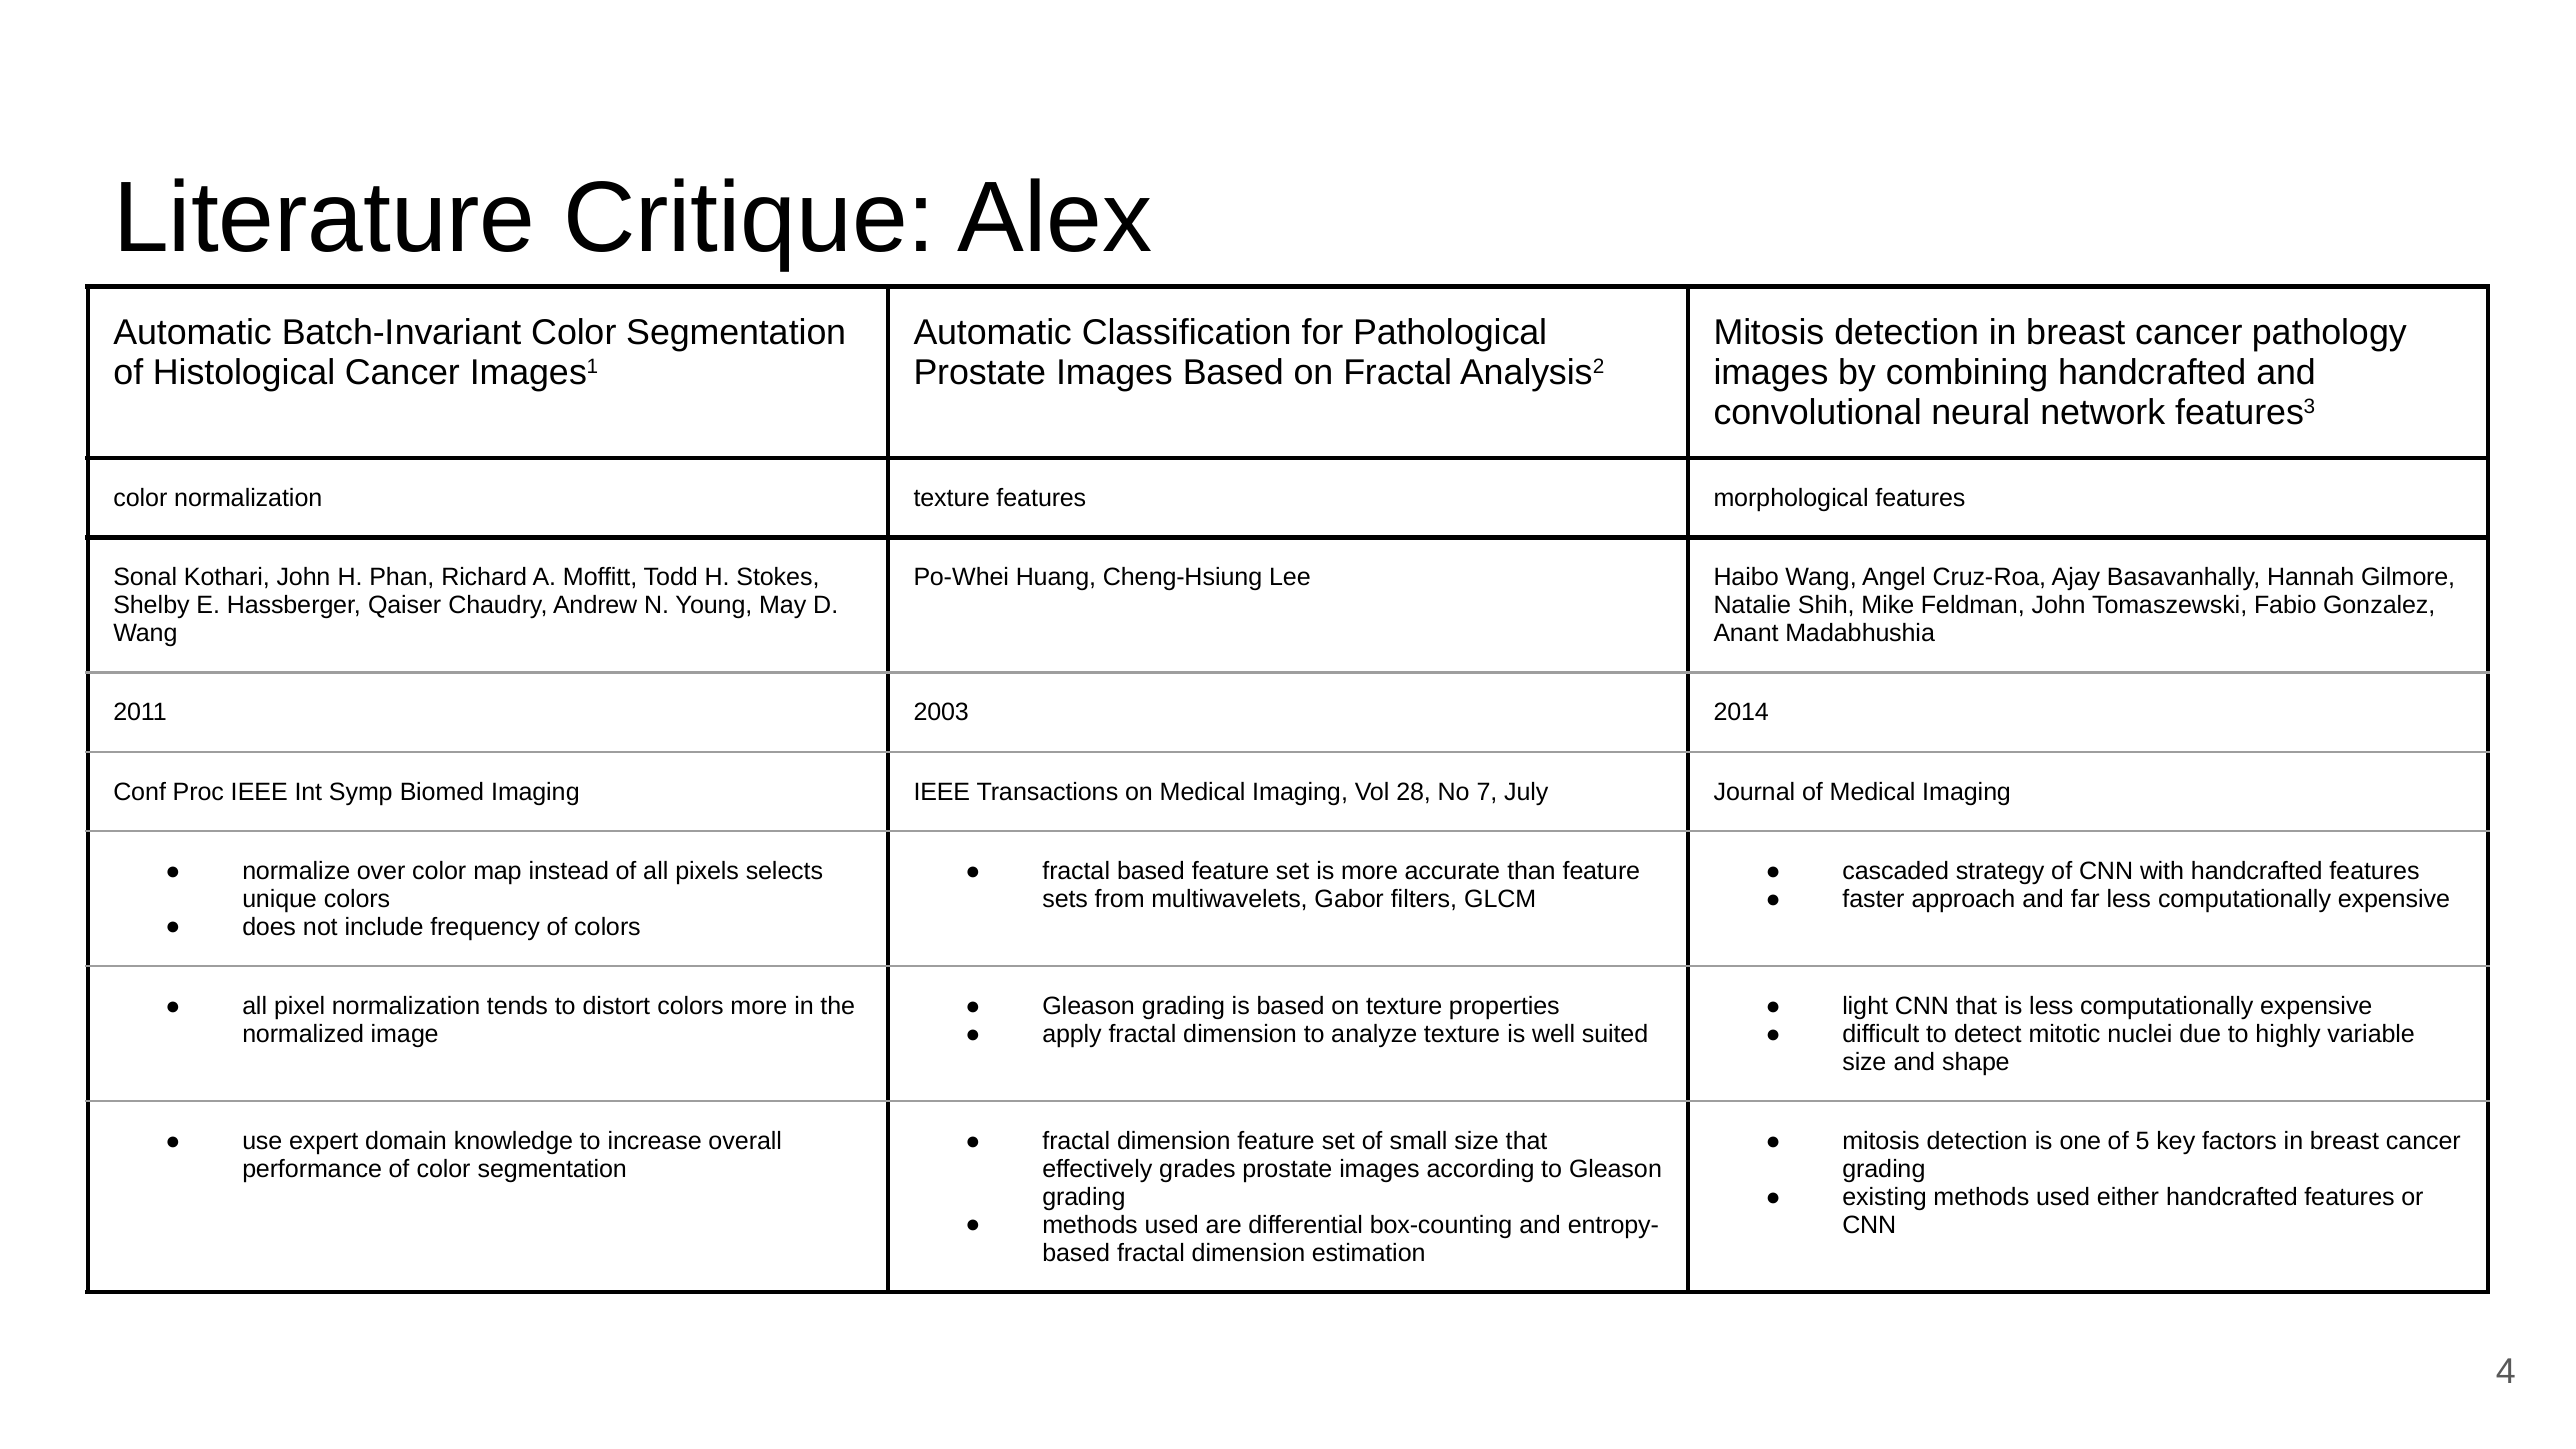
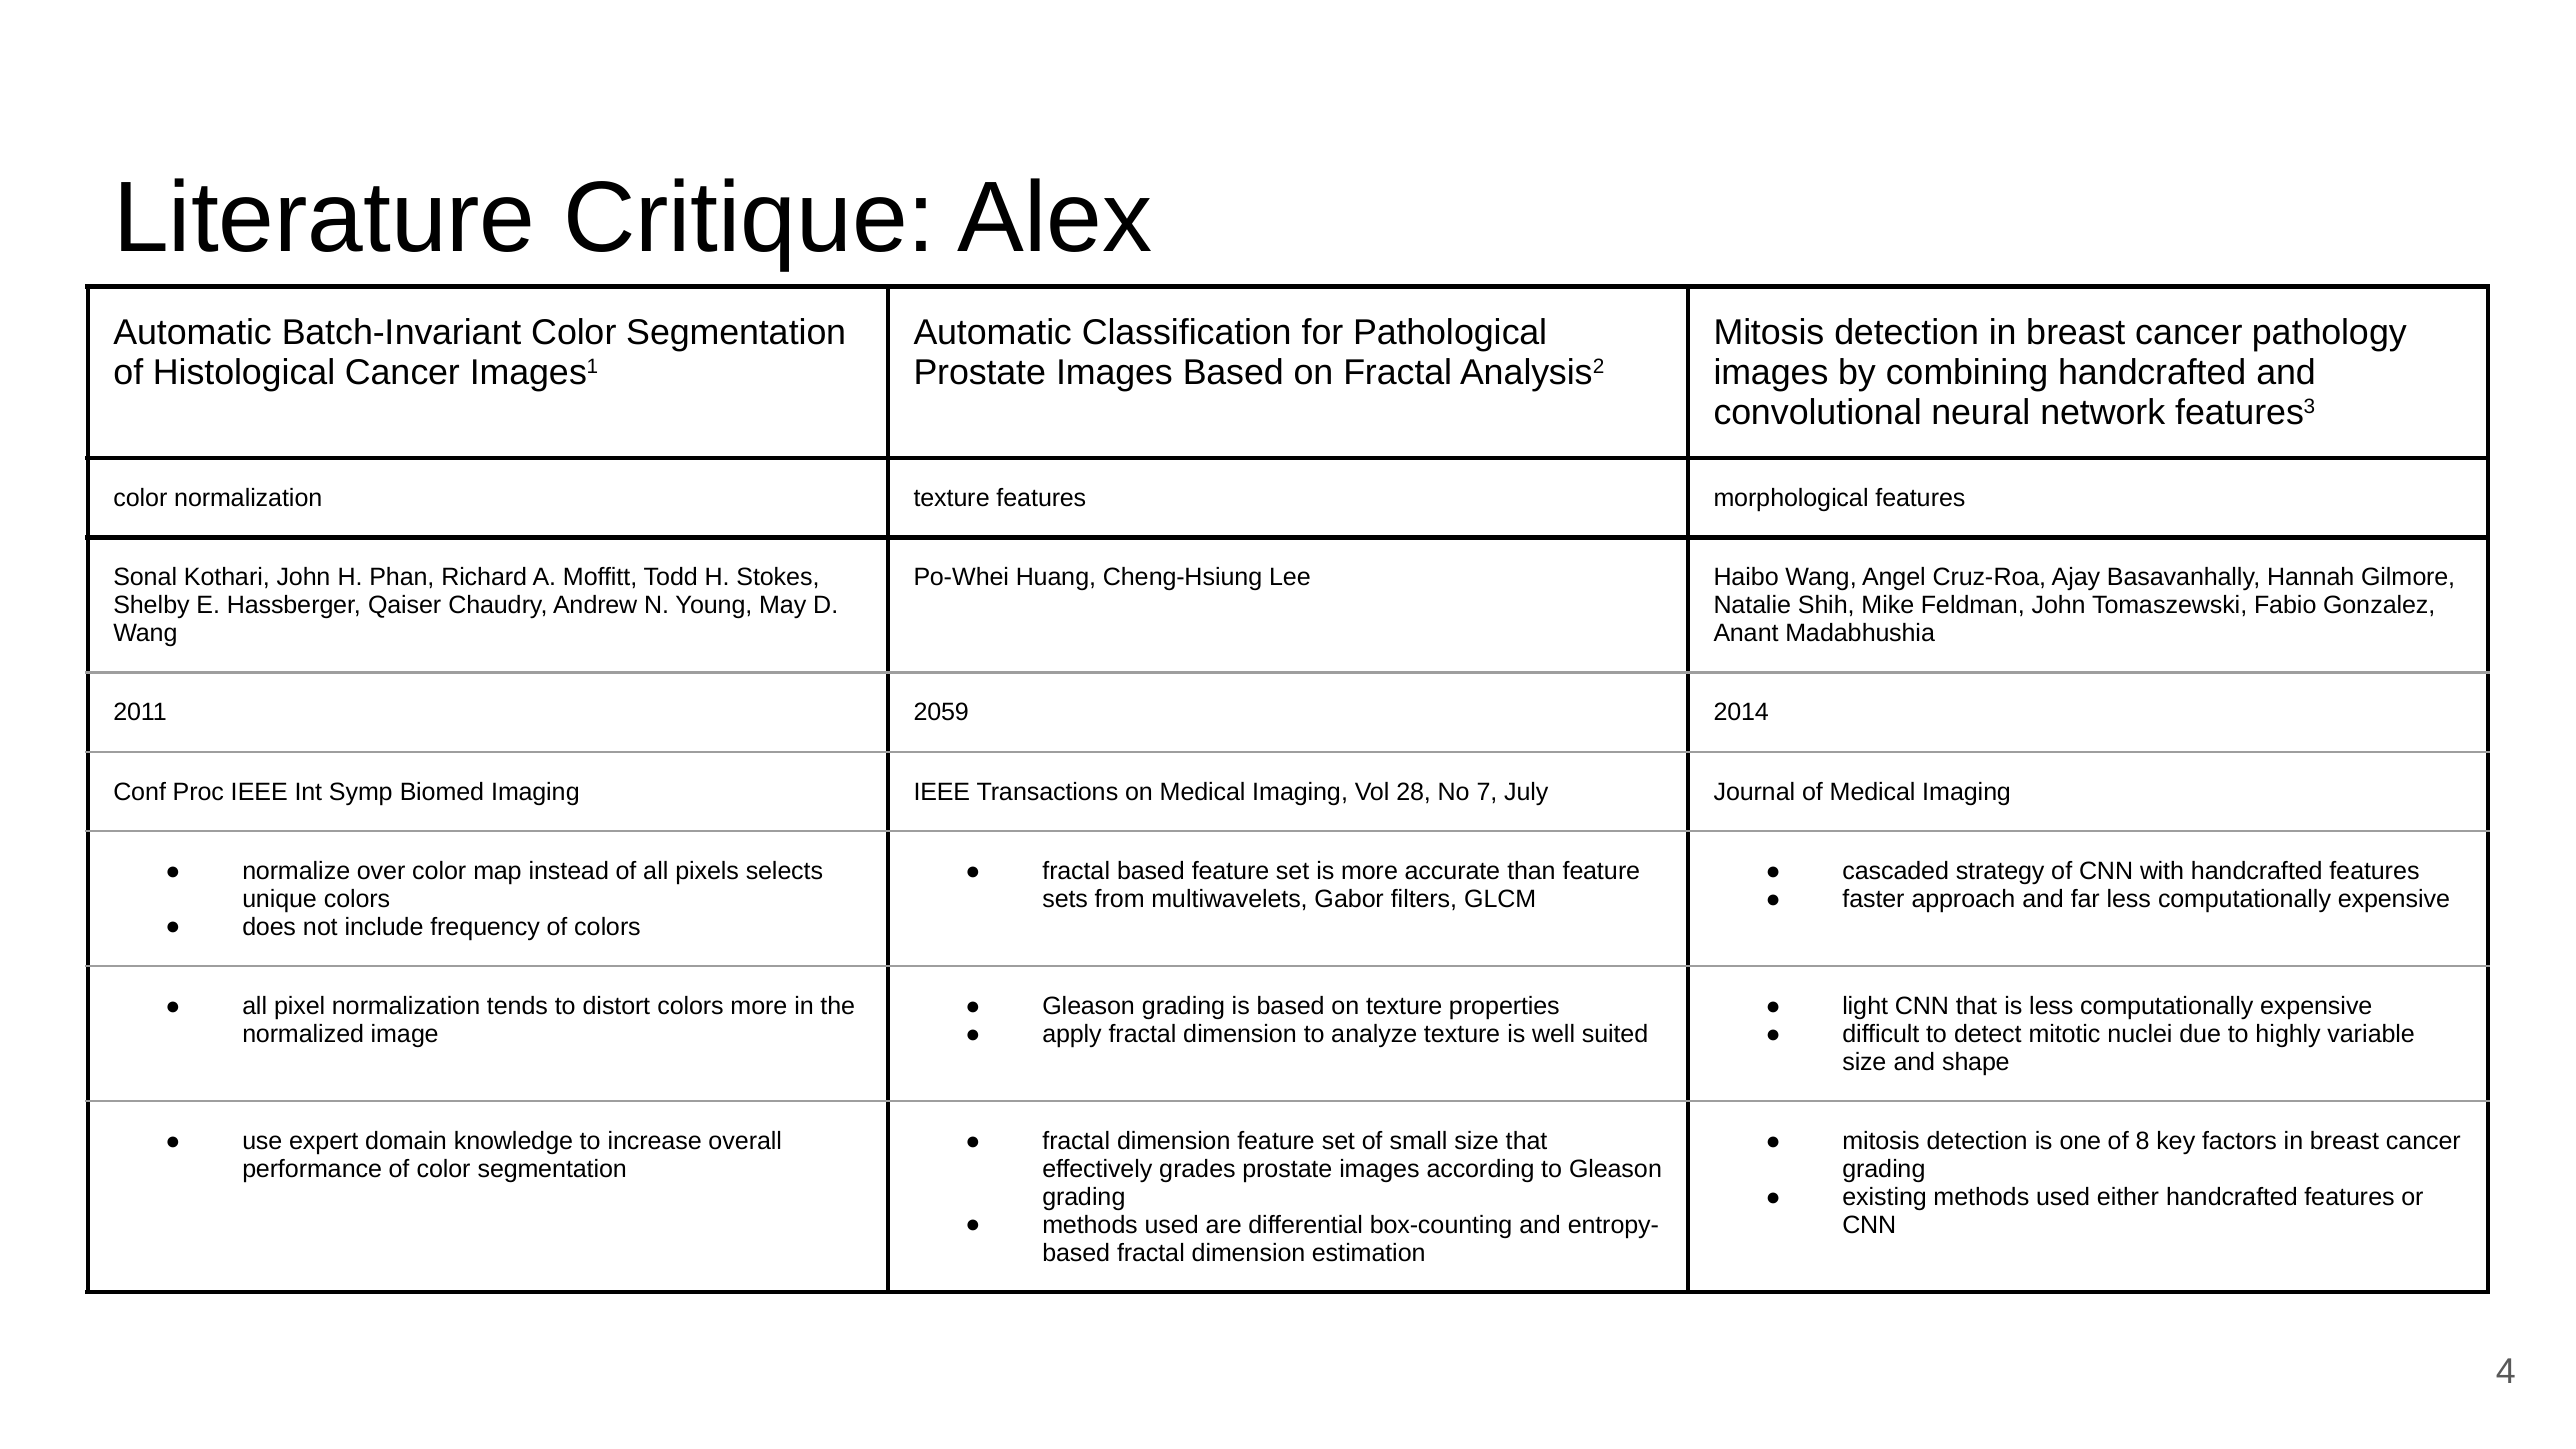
2003: 2003 -> 2059 (941, 713)
5: 5 -> 8 (2143, 1141)
